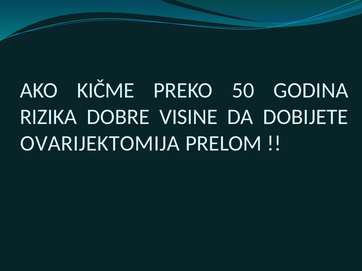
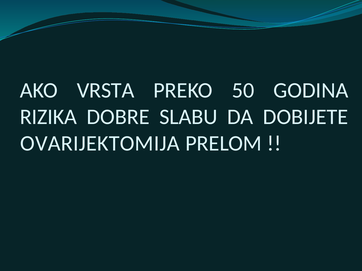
KIČME: KIČME -> VRSTA (106, 90)
VISINE: VISINE -> SLABU (188, 117)
